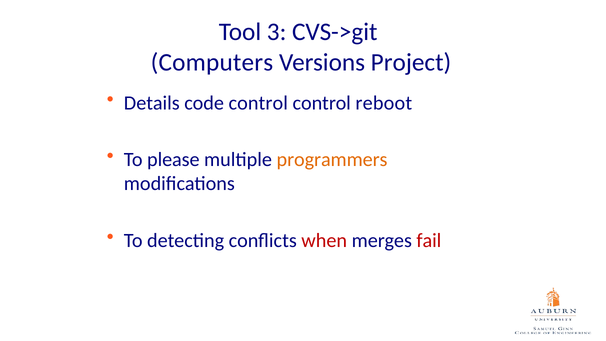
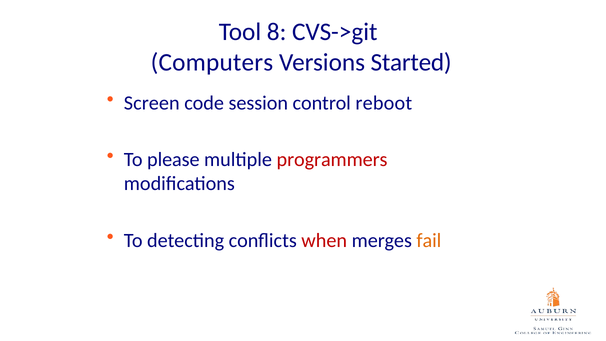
3: 3 -> 8 (277, 32)
Project: Project -> Started (411, 62)
Details: Details -> Screen (152, 103)
code control: control -> session (258, 103)
programmers colour: orange -> red (332, 159)
fail colour: red -> orange (429, 240)
